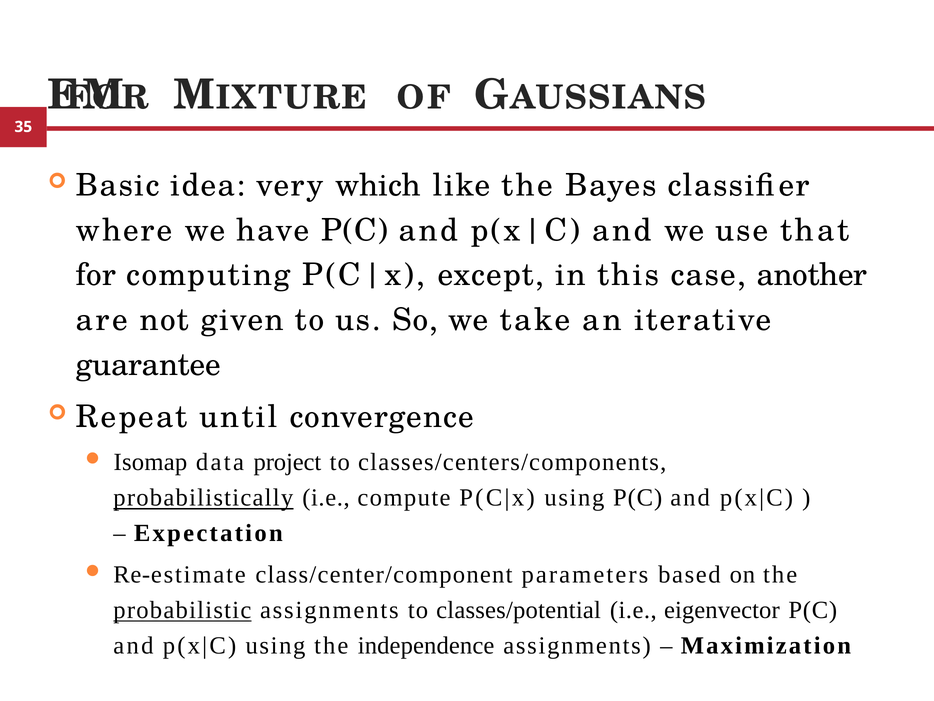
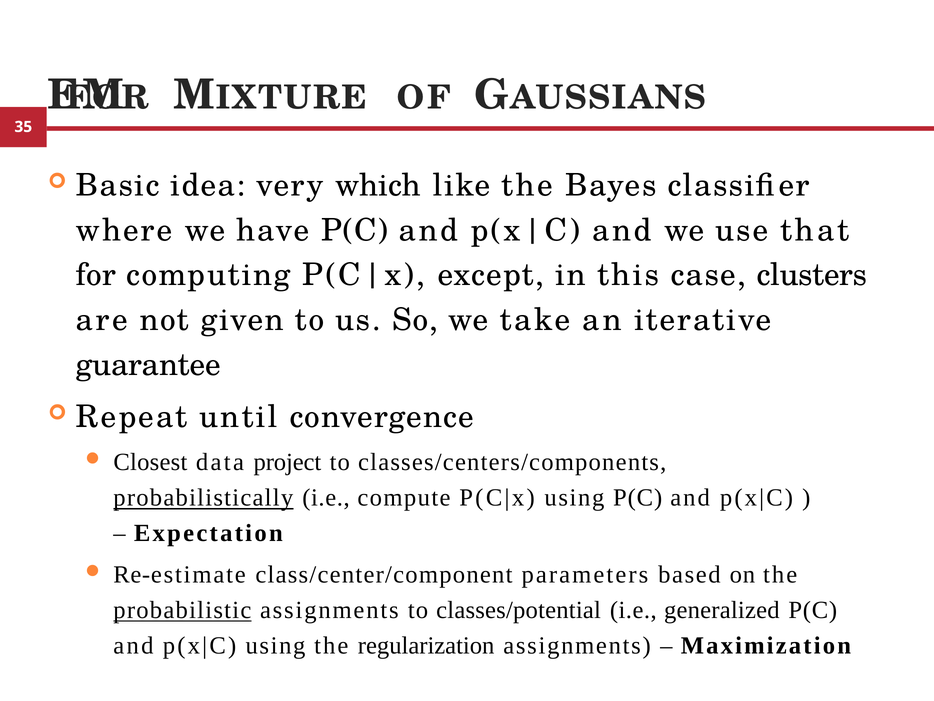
another: another -> clusters (812, 275)
Isomap: Isomap -> Closest (150, 462)
eigenvector: eigenvector -> generalized (722, 610)
independence: independence -> regularization (426, 645)
